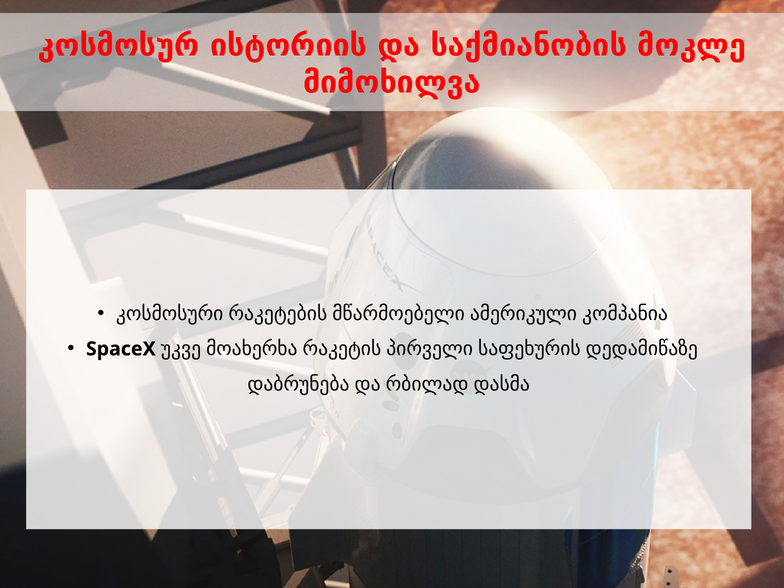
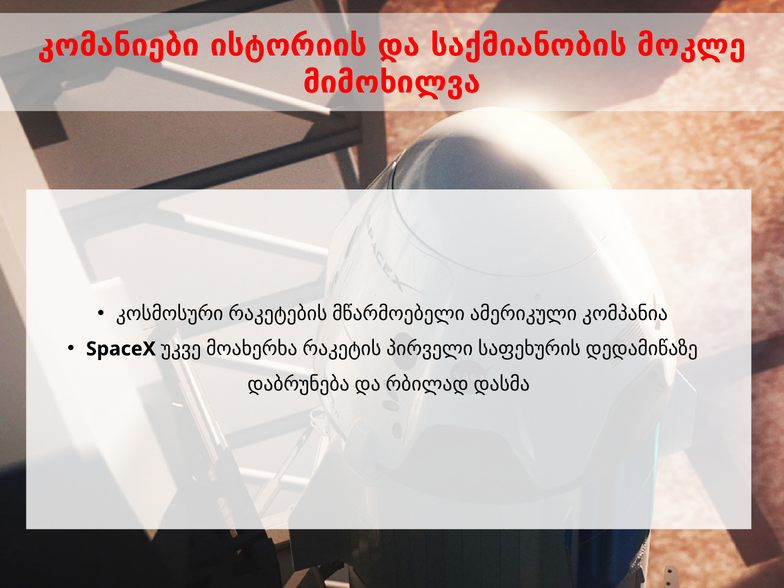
კოსმოსურ: კოსმოსურ -> კომანიები (119, 46)
